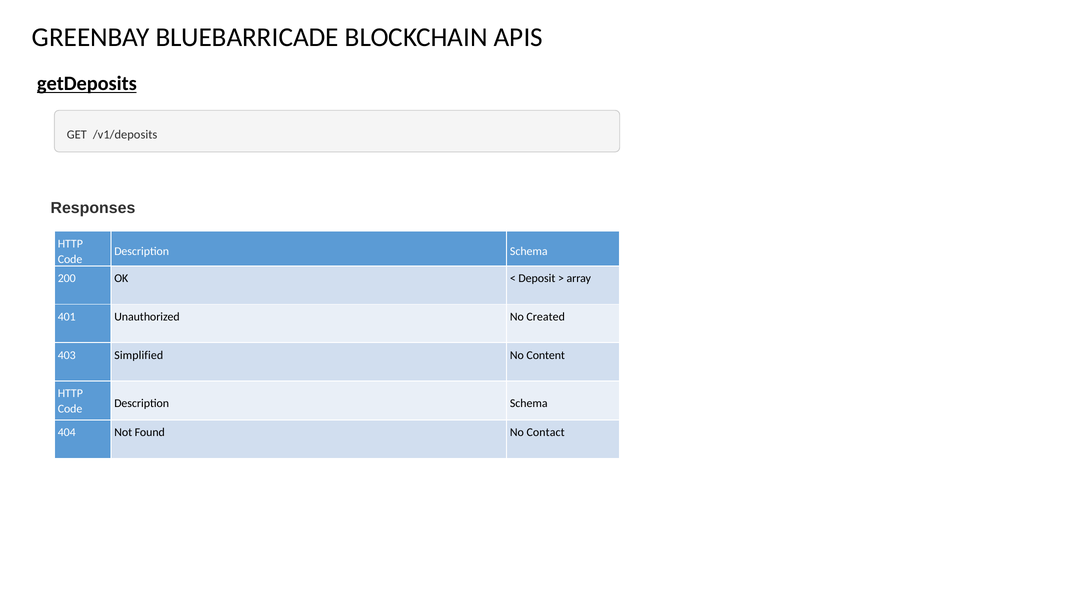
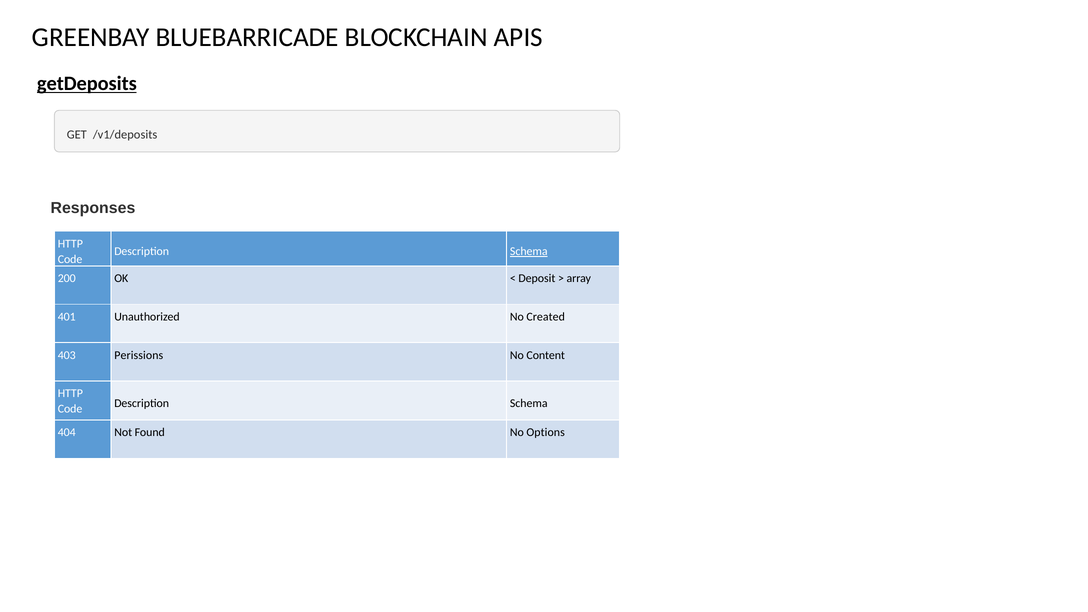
Schema underline: none -> present (529, 251)
Simplified: Simplified -> Perissions (139, 355)
Contact: Contact -> Options (546, 433)
